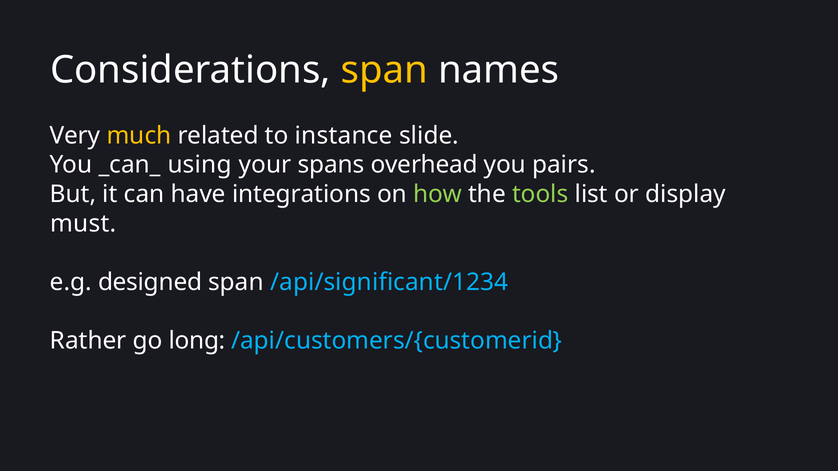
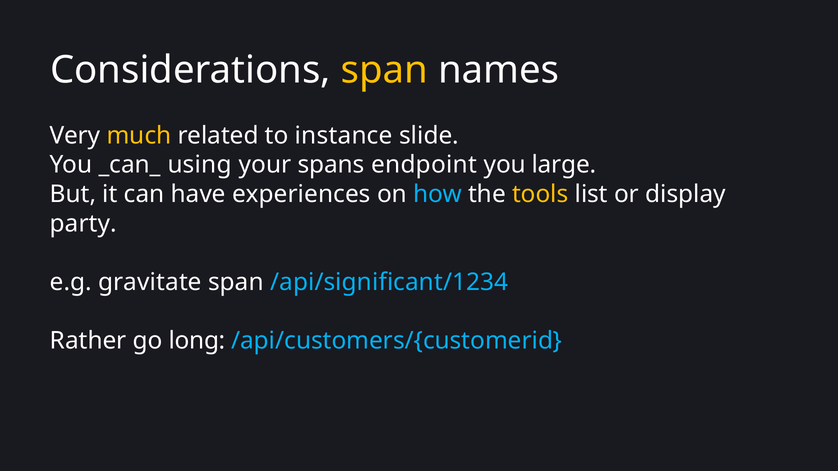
overhead: overhead -> endpoint (424, 165)
pairs: pairs -> large (564, 165)
integrations: integrations -> experiences (301, 194)
how colour: light green -> light blue (438, 194)
tools colour: light green -> yellow (540, 194)
must: must -> party (83, 224)
designed: designed -> gravitate (150, 282)
